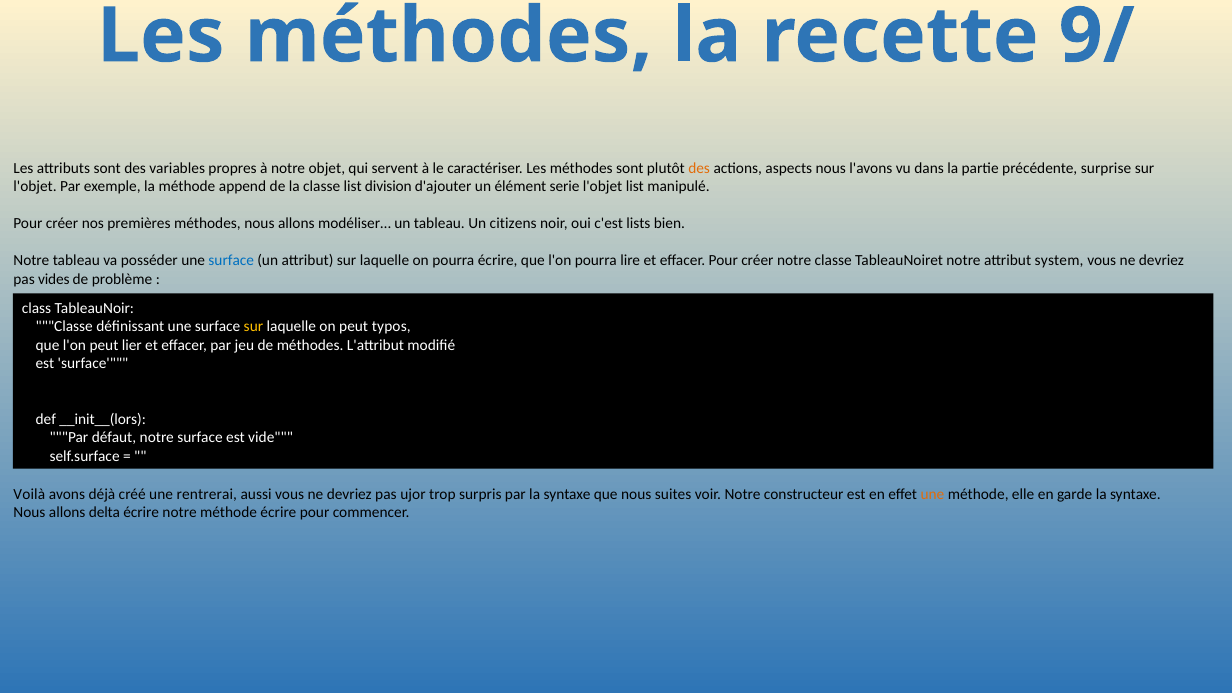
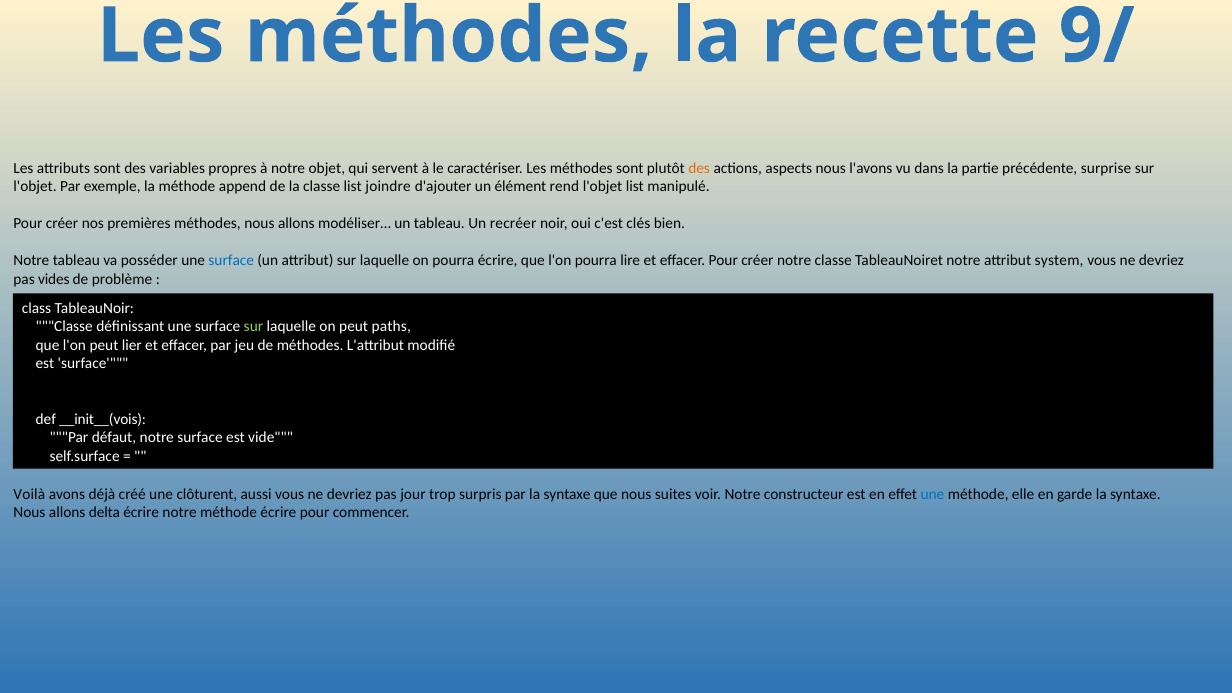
division: division -> joindre (388, 187)
serie: serie -> rend (564, 187)
citizens: citizens -> recréer (513, 224)
lists: lists -> clés (638, 224)
sur colour: yellow -> light green (253, 327)
typos: typos -> paths (391, 327)
__init__(lors: __init__(lors -> __init__(vois (103, 419)
rentrerai: rentrerai -> clôturent (207, 494)
ujor: ujor -> jour (413, 494)
une colour: orange -> blue (932, 494)
